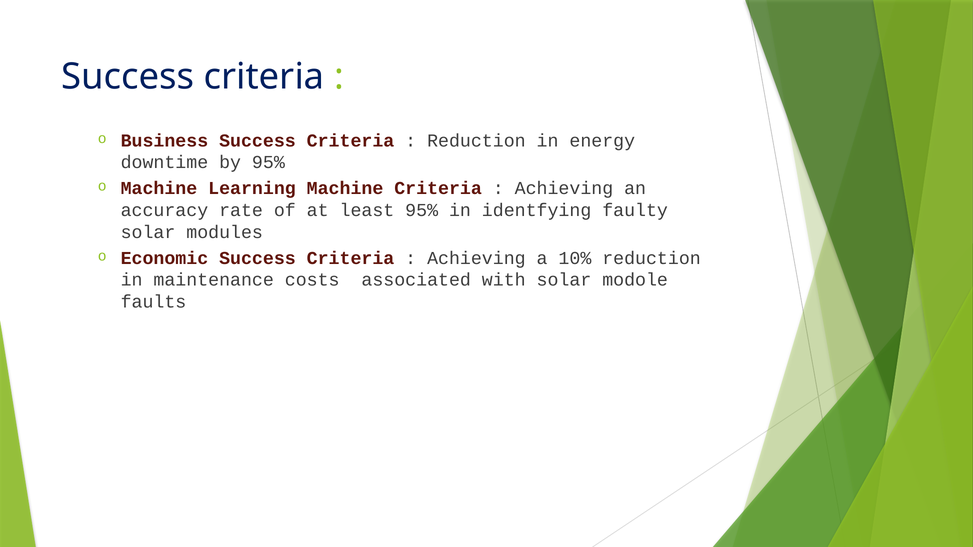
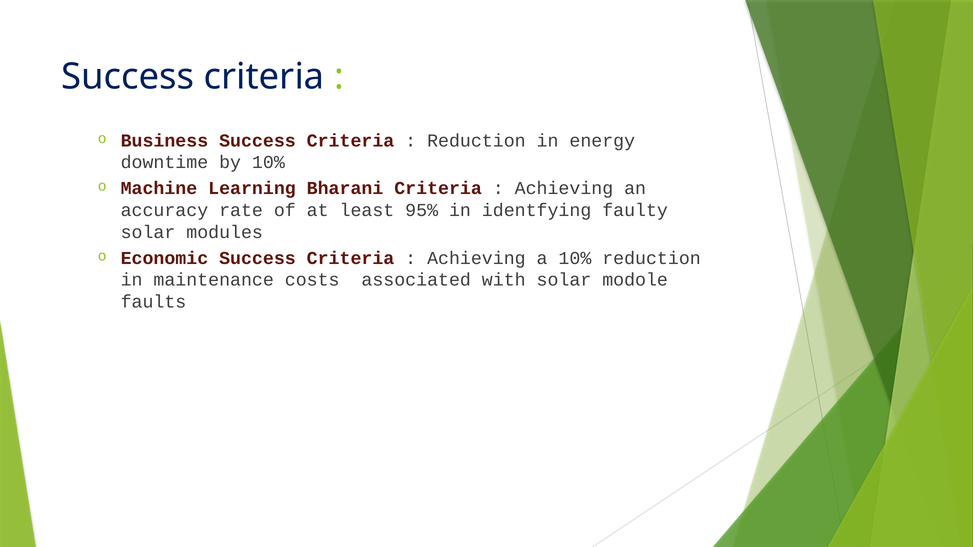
by 95%: 95% -> 10% (268, 163)
Learning Machine: Machine -> Bharani (345, 188)
